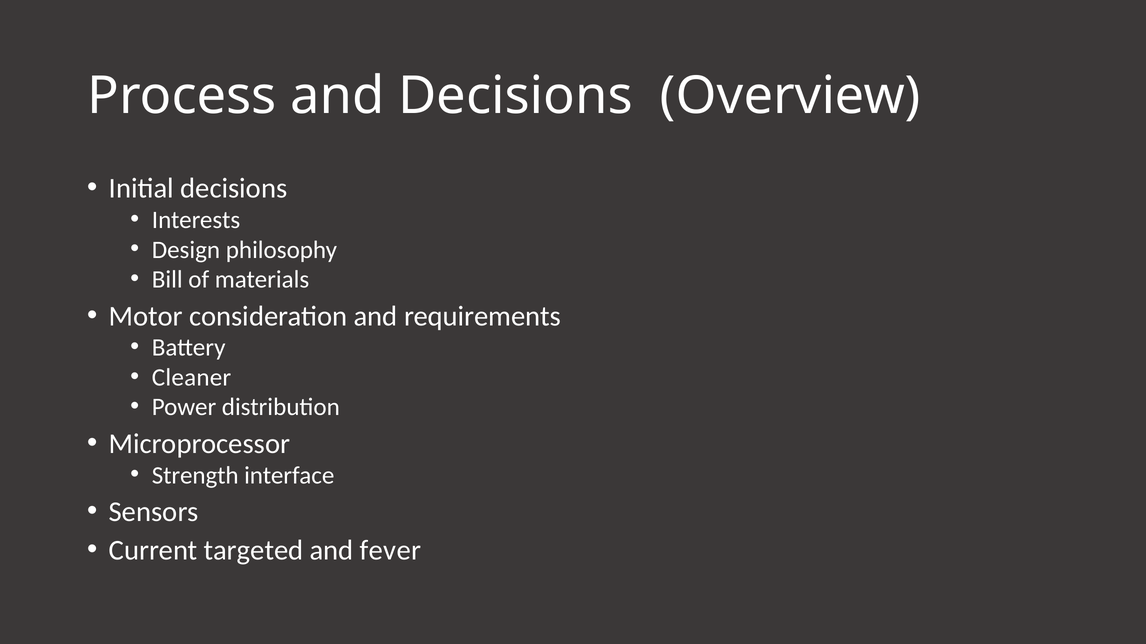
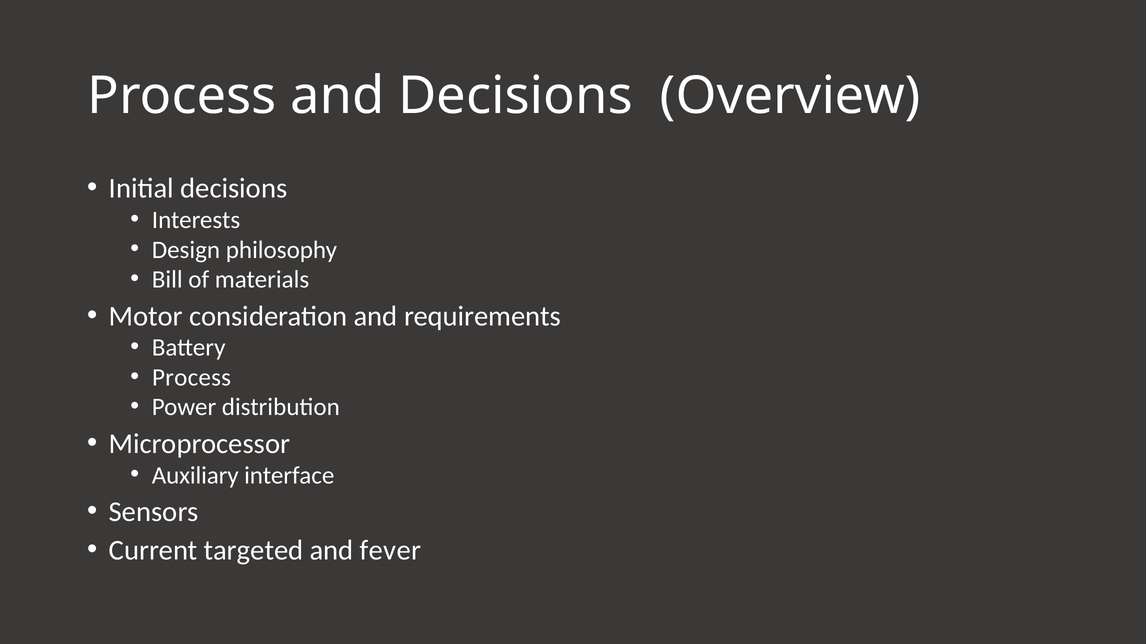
Cleaner: Cleaner -> Process (192, 378)
Strength: Strength -> Auxiliary (195, 476)
